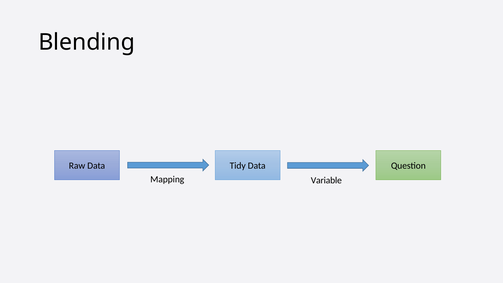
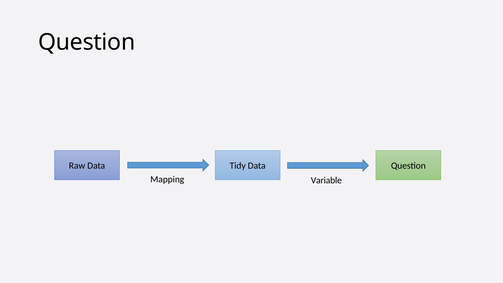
Blending: Blending -> Question (87, 42)
